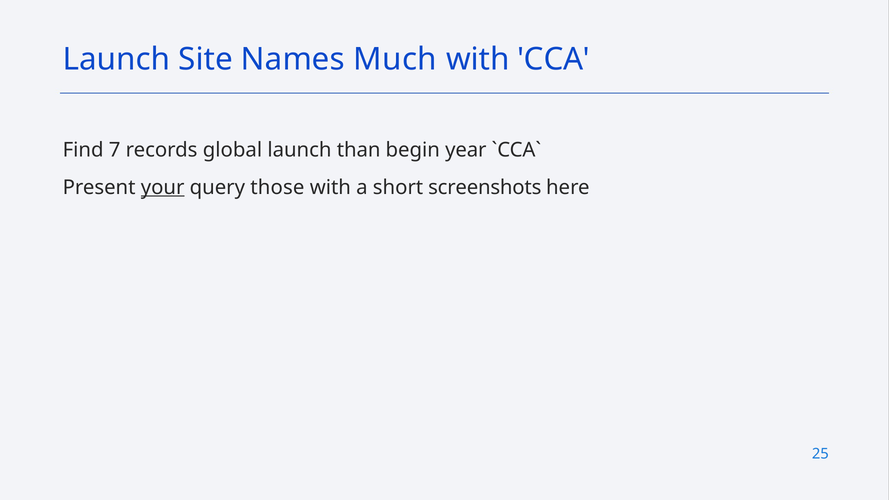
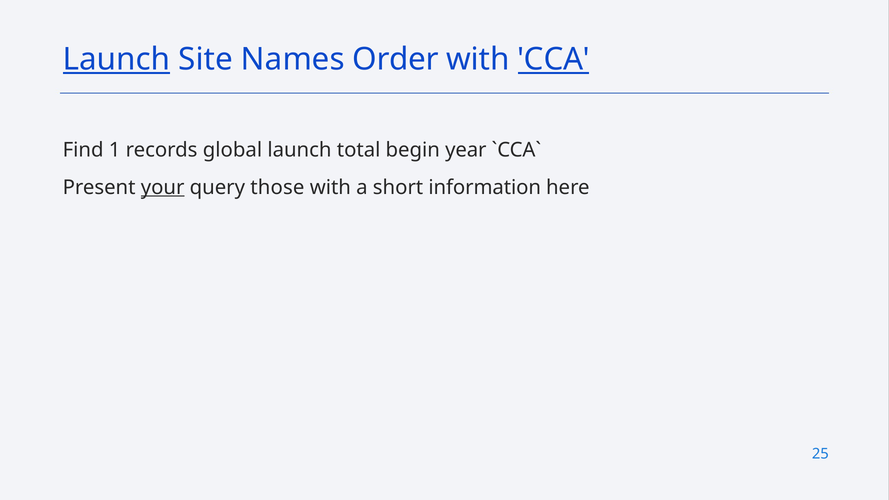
Launch underline: none -> present (117, 59)
Much: Much -> Order (396, 59)
CCA underline: none -> present (554, 59)
7: 7 -> 1 (115, 150)
than: than -> total (359, 150)
screenshots: screenshots -> information (485, 187)
